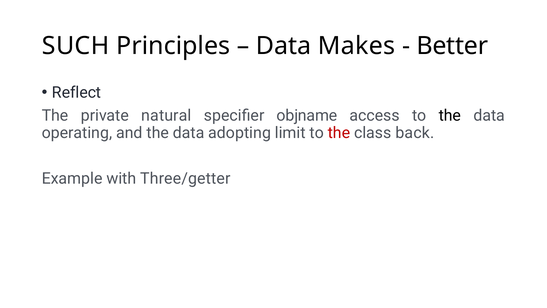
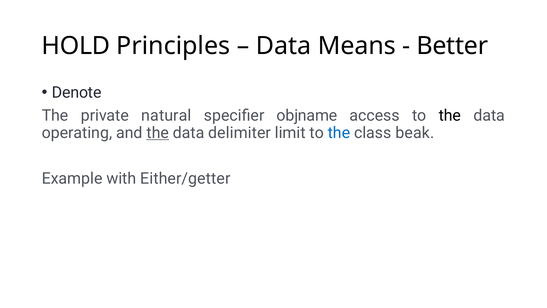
SUCH: SUCH -> HOLD (76, 46)
Makes: Makes -> Means (357, 46)
Reflect: Reflect -> Denote (77, 92)
the underline: none -> present (158, 133)
adopting: adopting -> delimiter (240, 133)
the colour: red -> blue (339, 133)
back: back -> beak (415, 133)
Three/getter: Three/getter -> Either/getter (185, 179)
